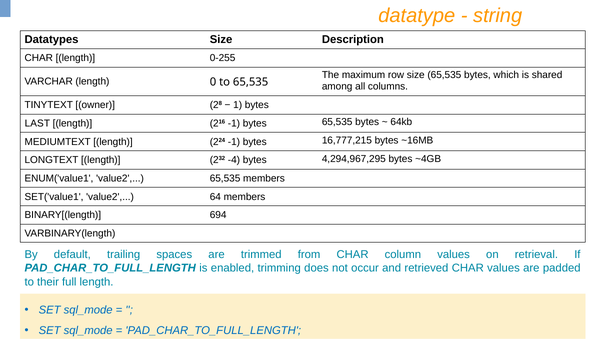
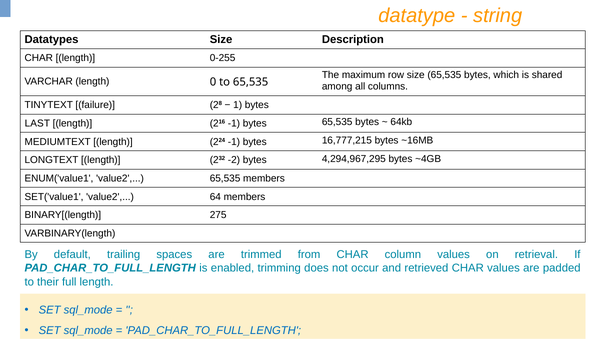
owner: owner -> failure (95, 105)
-4: -4 -> -2 (234, 160)
694: 694 -> 275 (218, 215)
